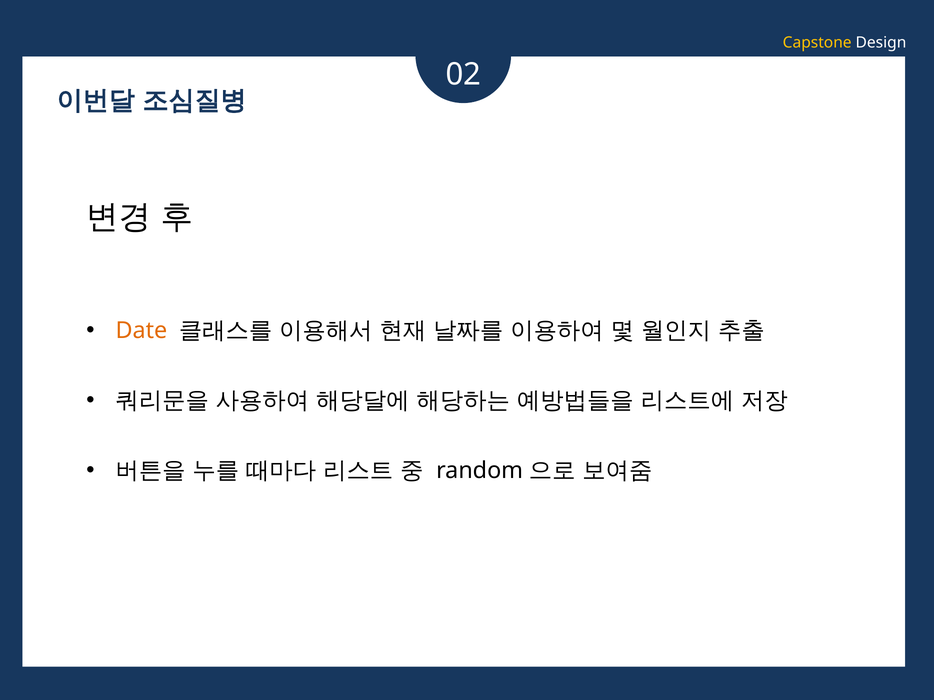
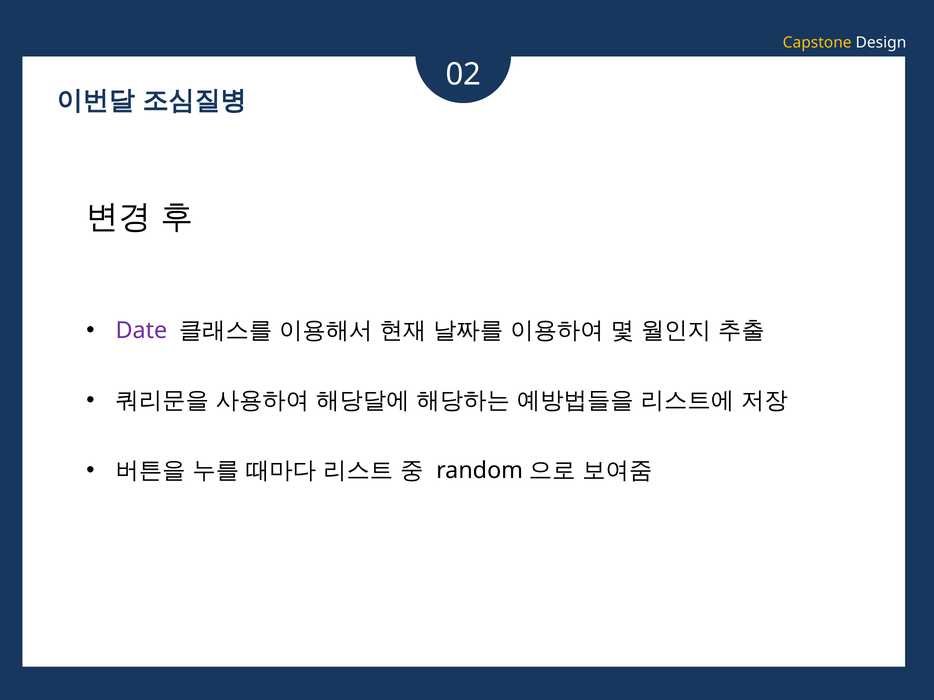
Date colour: orange -> purple (141, 331)
